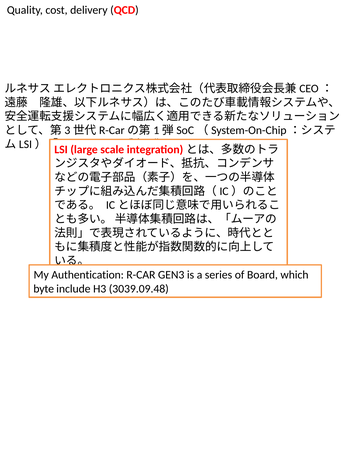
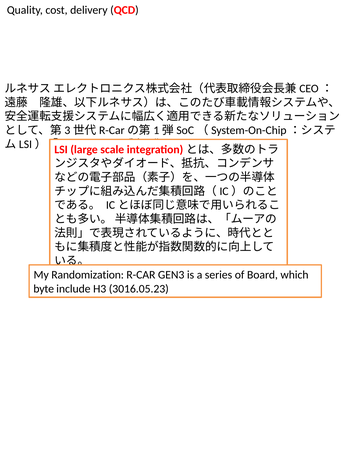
Authentication: Authentication -> Randomization (88, 275)
3039.09.48: 3039.09.48 -> 3016.05.23 (139, 289)
